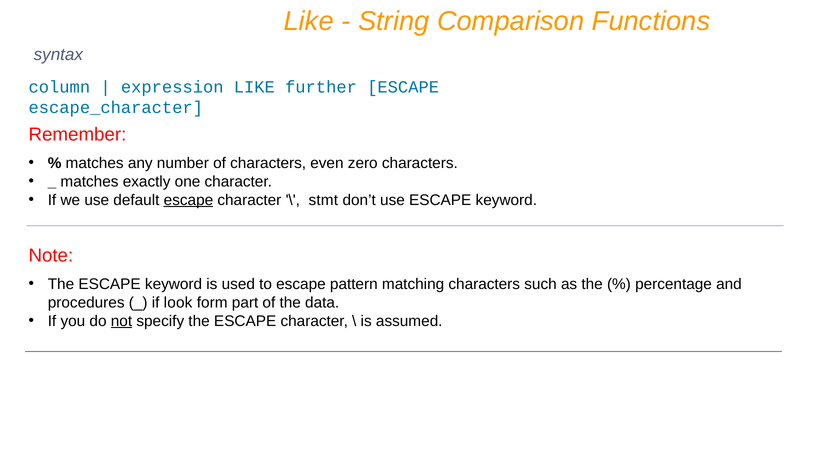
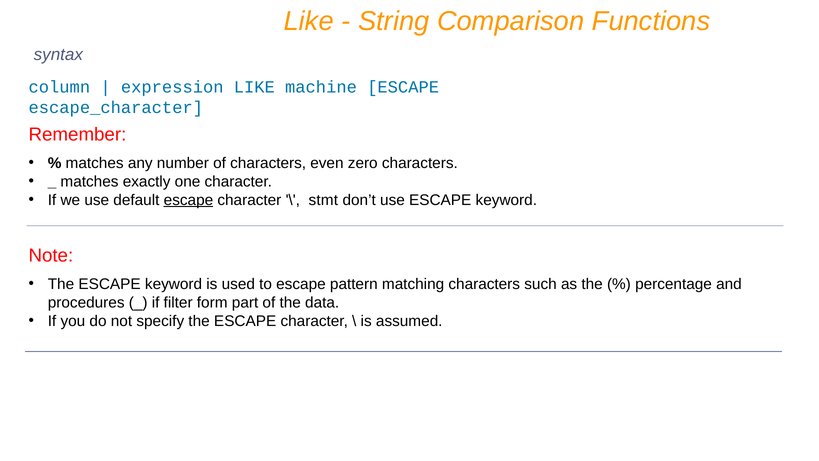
further: further -> machine (321, 87)
look: look -> filter (178, 302)
not underline: present -> none (121, 321)
